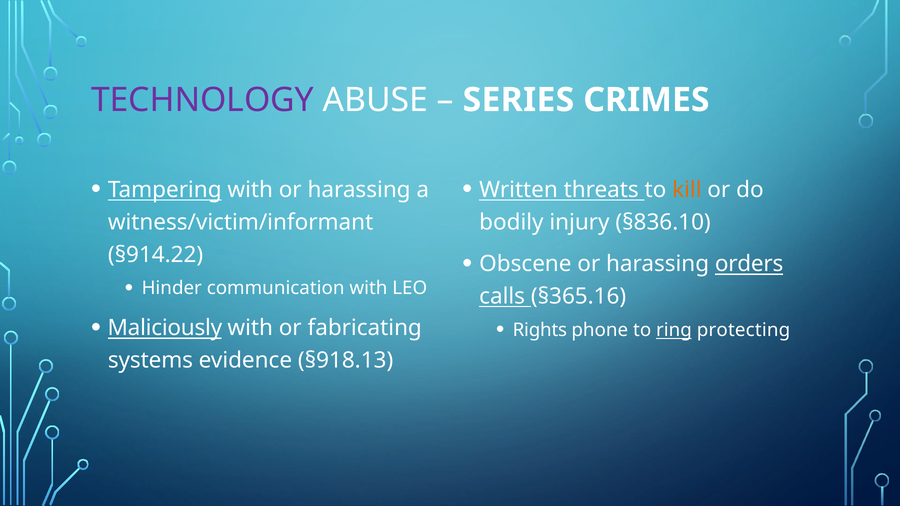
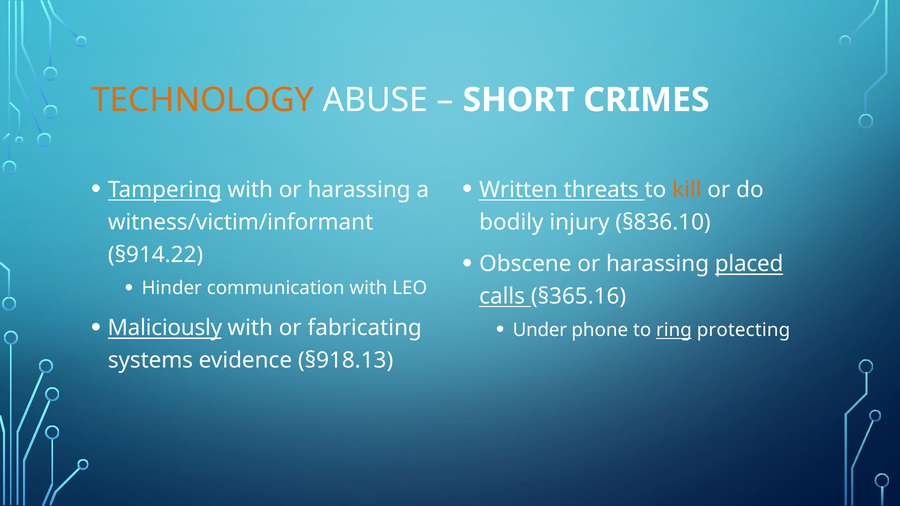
TECHNOLOGY colour: purple -> orange (202, 100)
SERIES: SERIES -> SHORT (519, 100)
orders: orders -> placed (749, 264)
Rights: Rights -> Under (540, 330)
